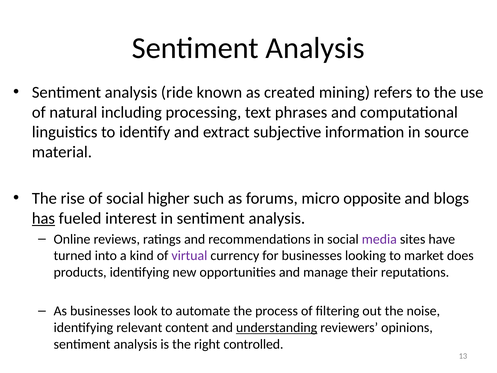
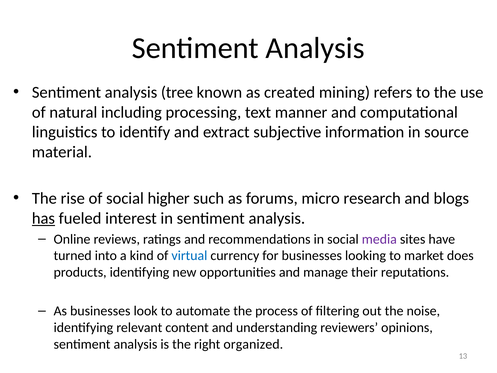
ride: ride -> tree (177, 92)
phrases: phrases -> manner (301, 112)
opposite: opposite -> research (372, 198)
virtual colour: purple -> blue (189, 256)
understanding underline: present -> none (277, 327)
controlled: controlled -> organized (253, 344)
